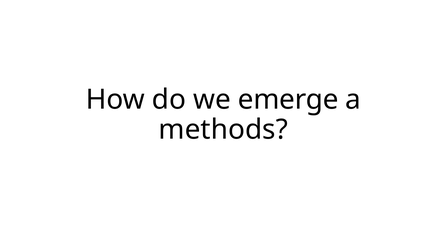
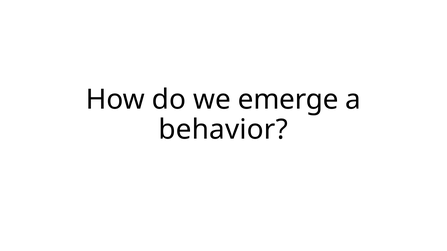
methods: methods -> behavior (223, 130)
